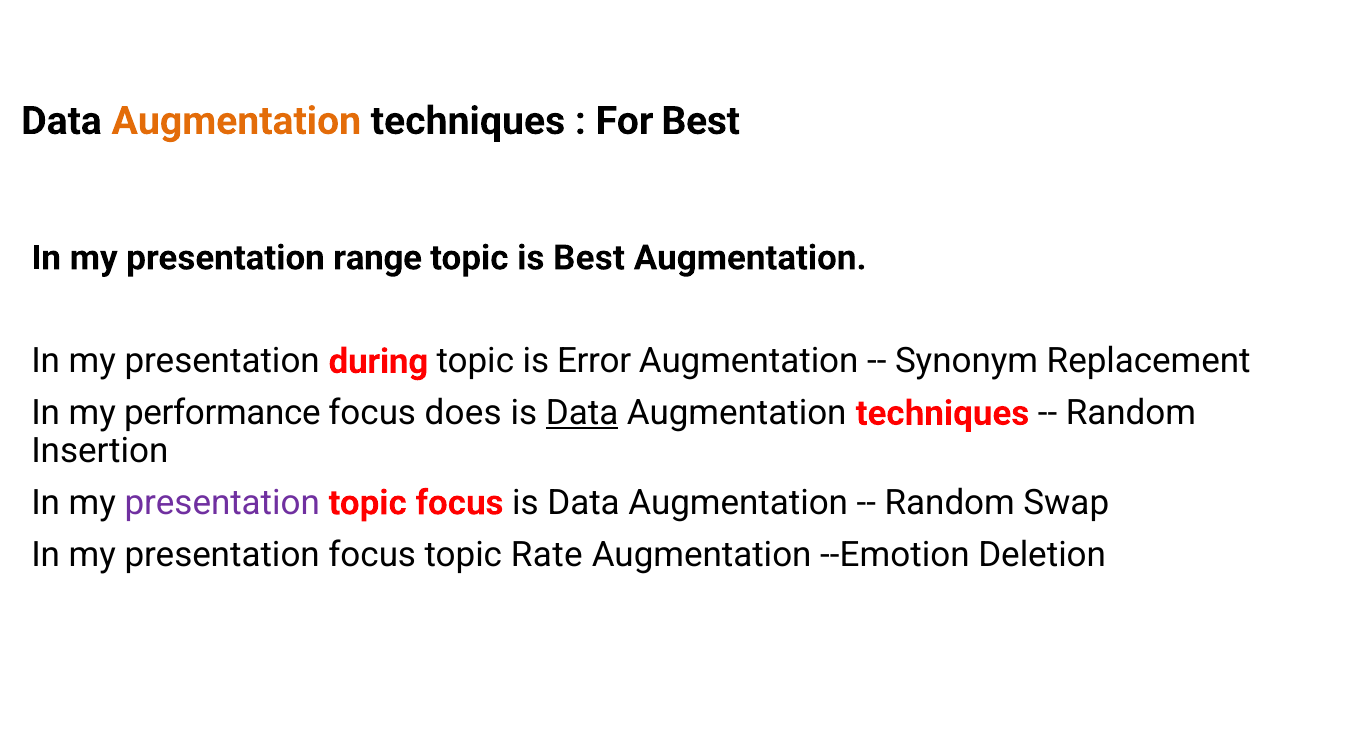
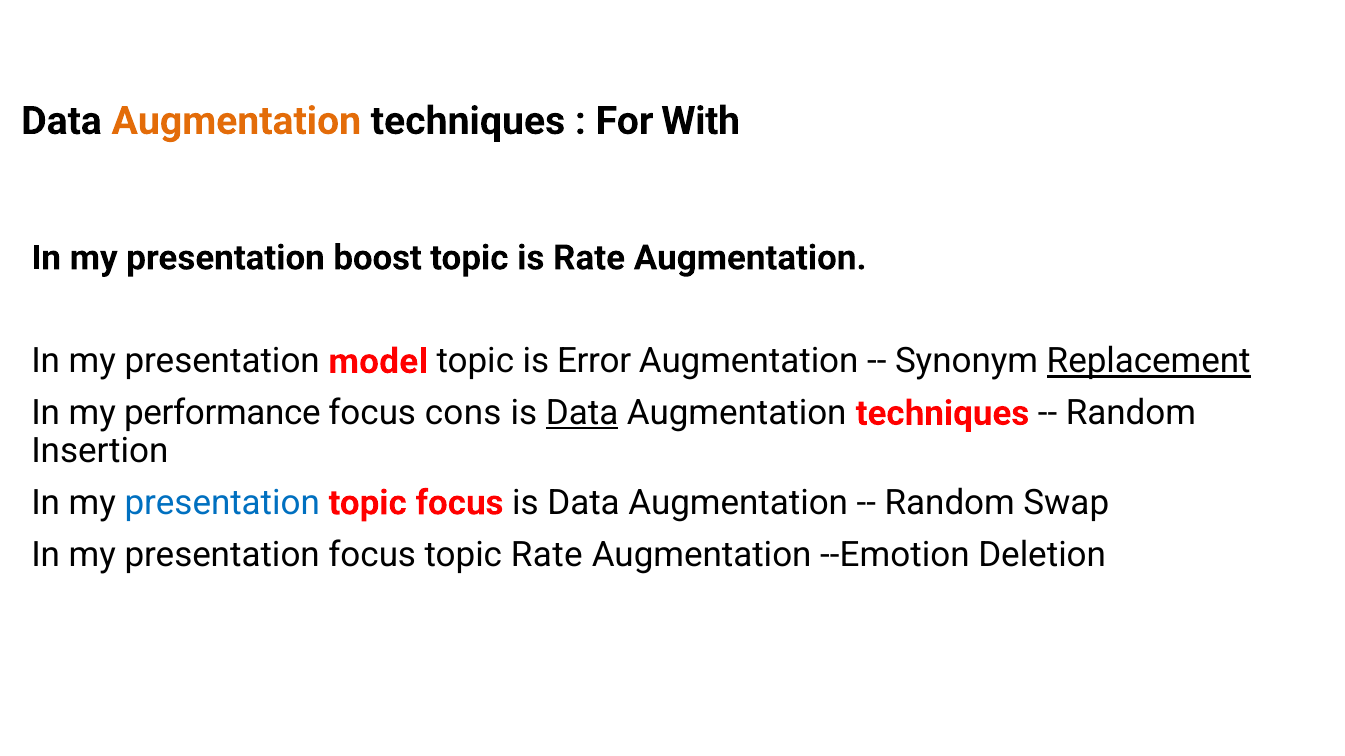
For Best: Best -> With (701, 121)
range: range -> boost (378, 258)
is Best: Best -> Rate (589, 258)
during: during -> model (378, 362)
Replacement underline: none -> present (1149, 362)
does: does -> cons (463, 414)
presentation colour: purple -> blue (222, 503)
